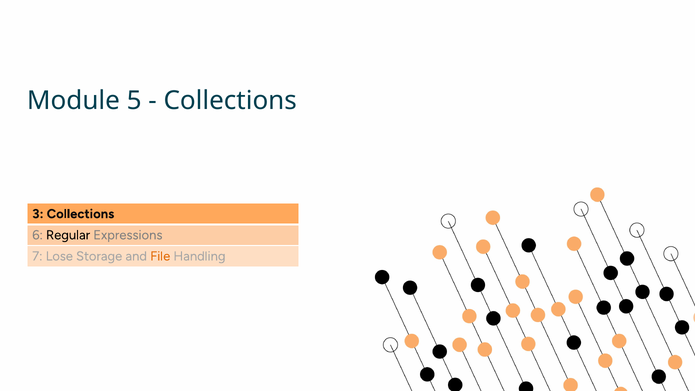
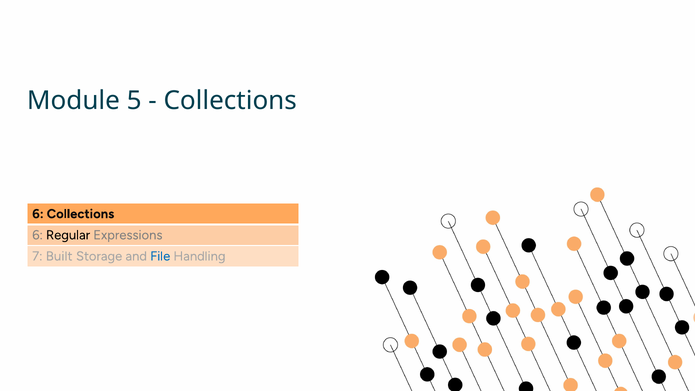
3: 3 -> 6 (38, 214)
Lose: Lose -> Built (59, 256)
File colour: orange -> blue (160, 256)
